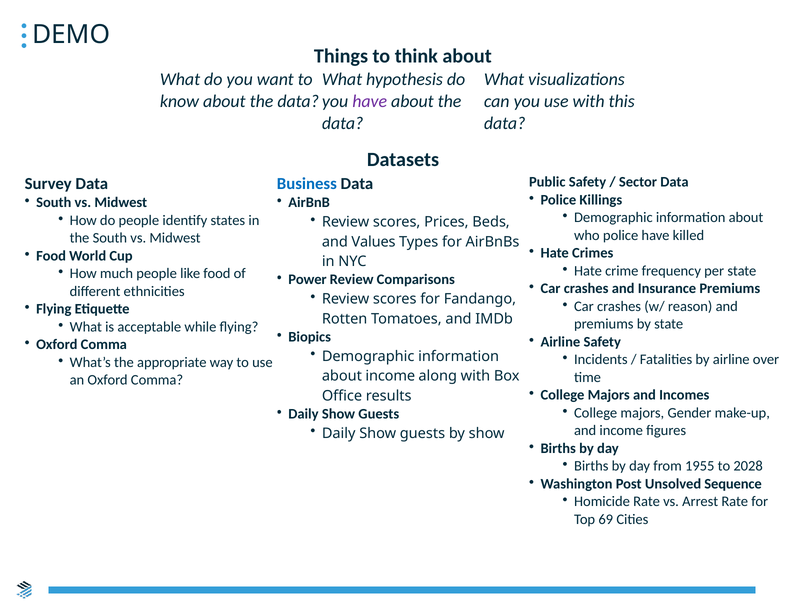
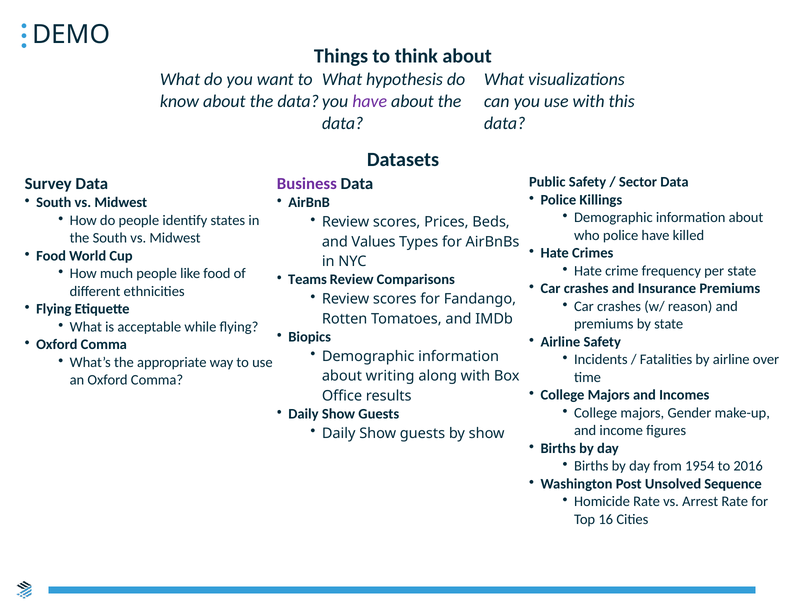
Business colour: blue -> purple (307, 183)
Power: Power -> Teams (307, 279)
about income: income -> writing (390, 376)
1955: 1955 -> 1954 (700, 466)
2028: 2028 -> 2016 (748, 466)
69: 69 -> 16 (606, 519)
